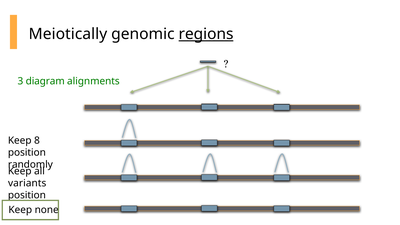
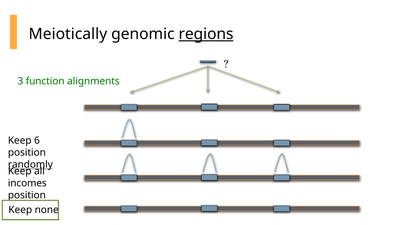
diagram: diagram -> function (45, 81)
8: 8 -> 6 (37, 141)
randomly underline: none -> present (30, 165)
variants: variants -> incomes (27, 183)
